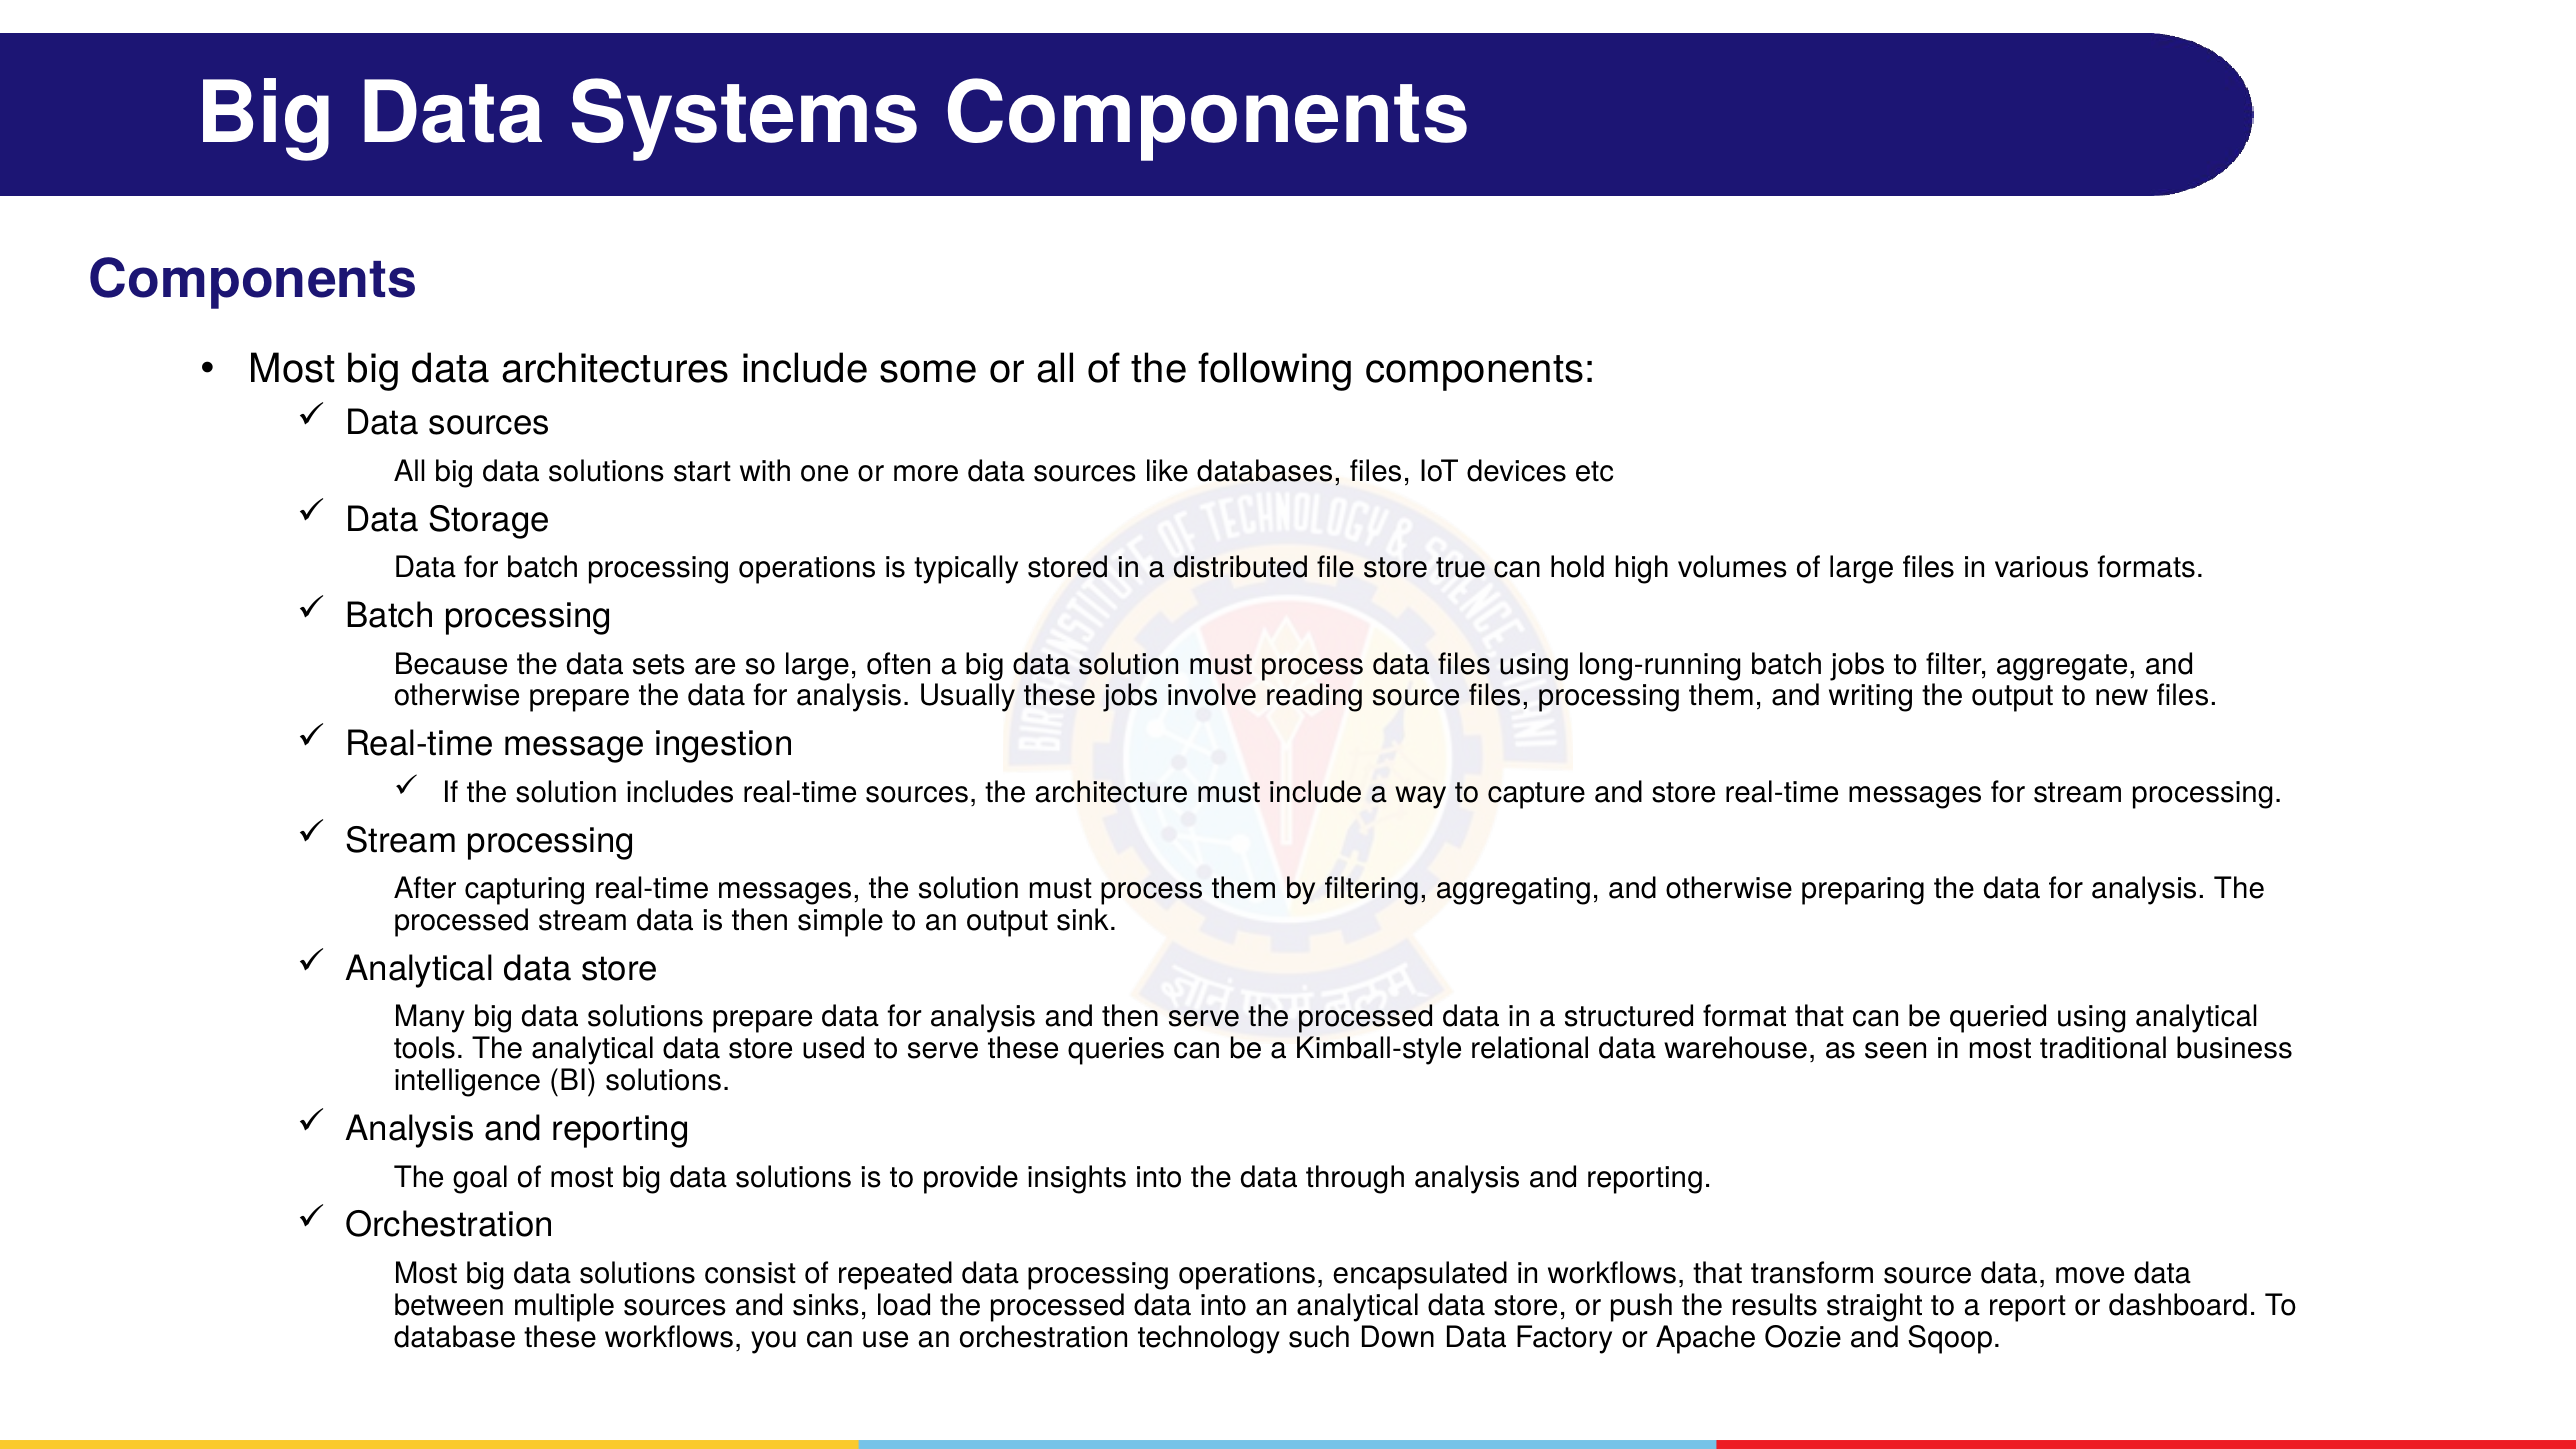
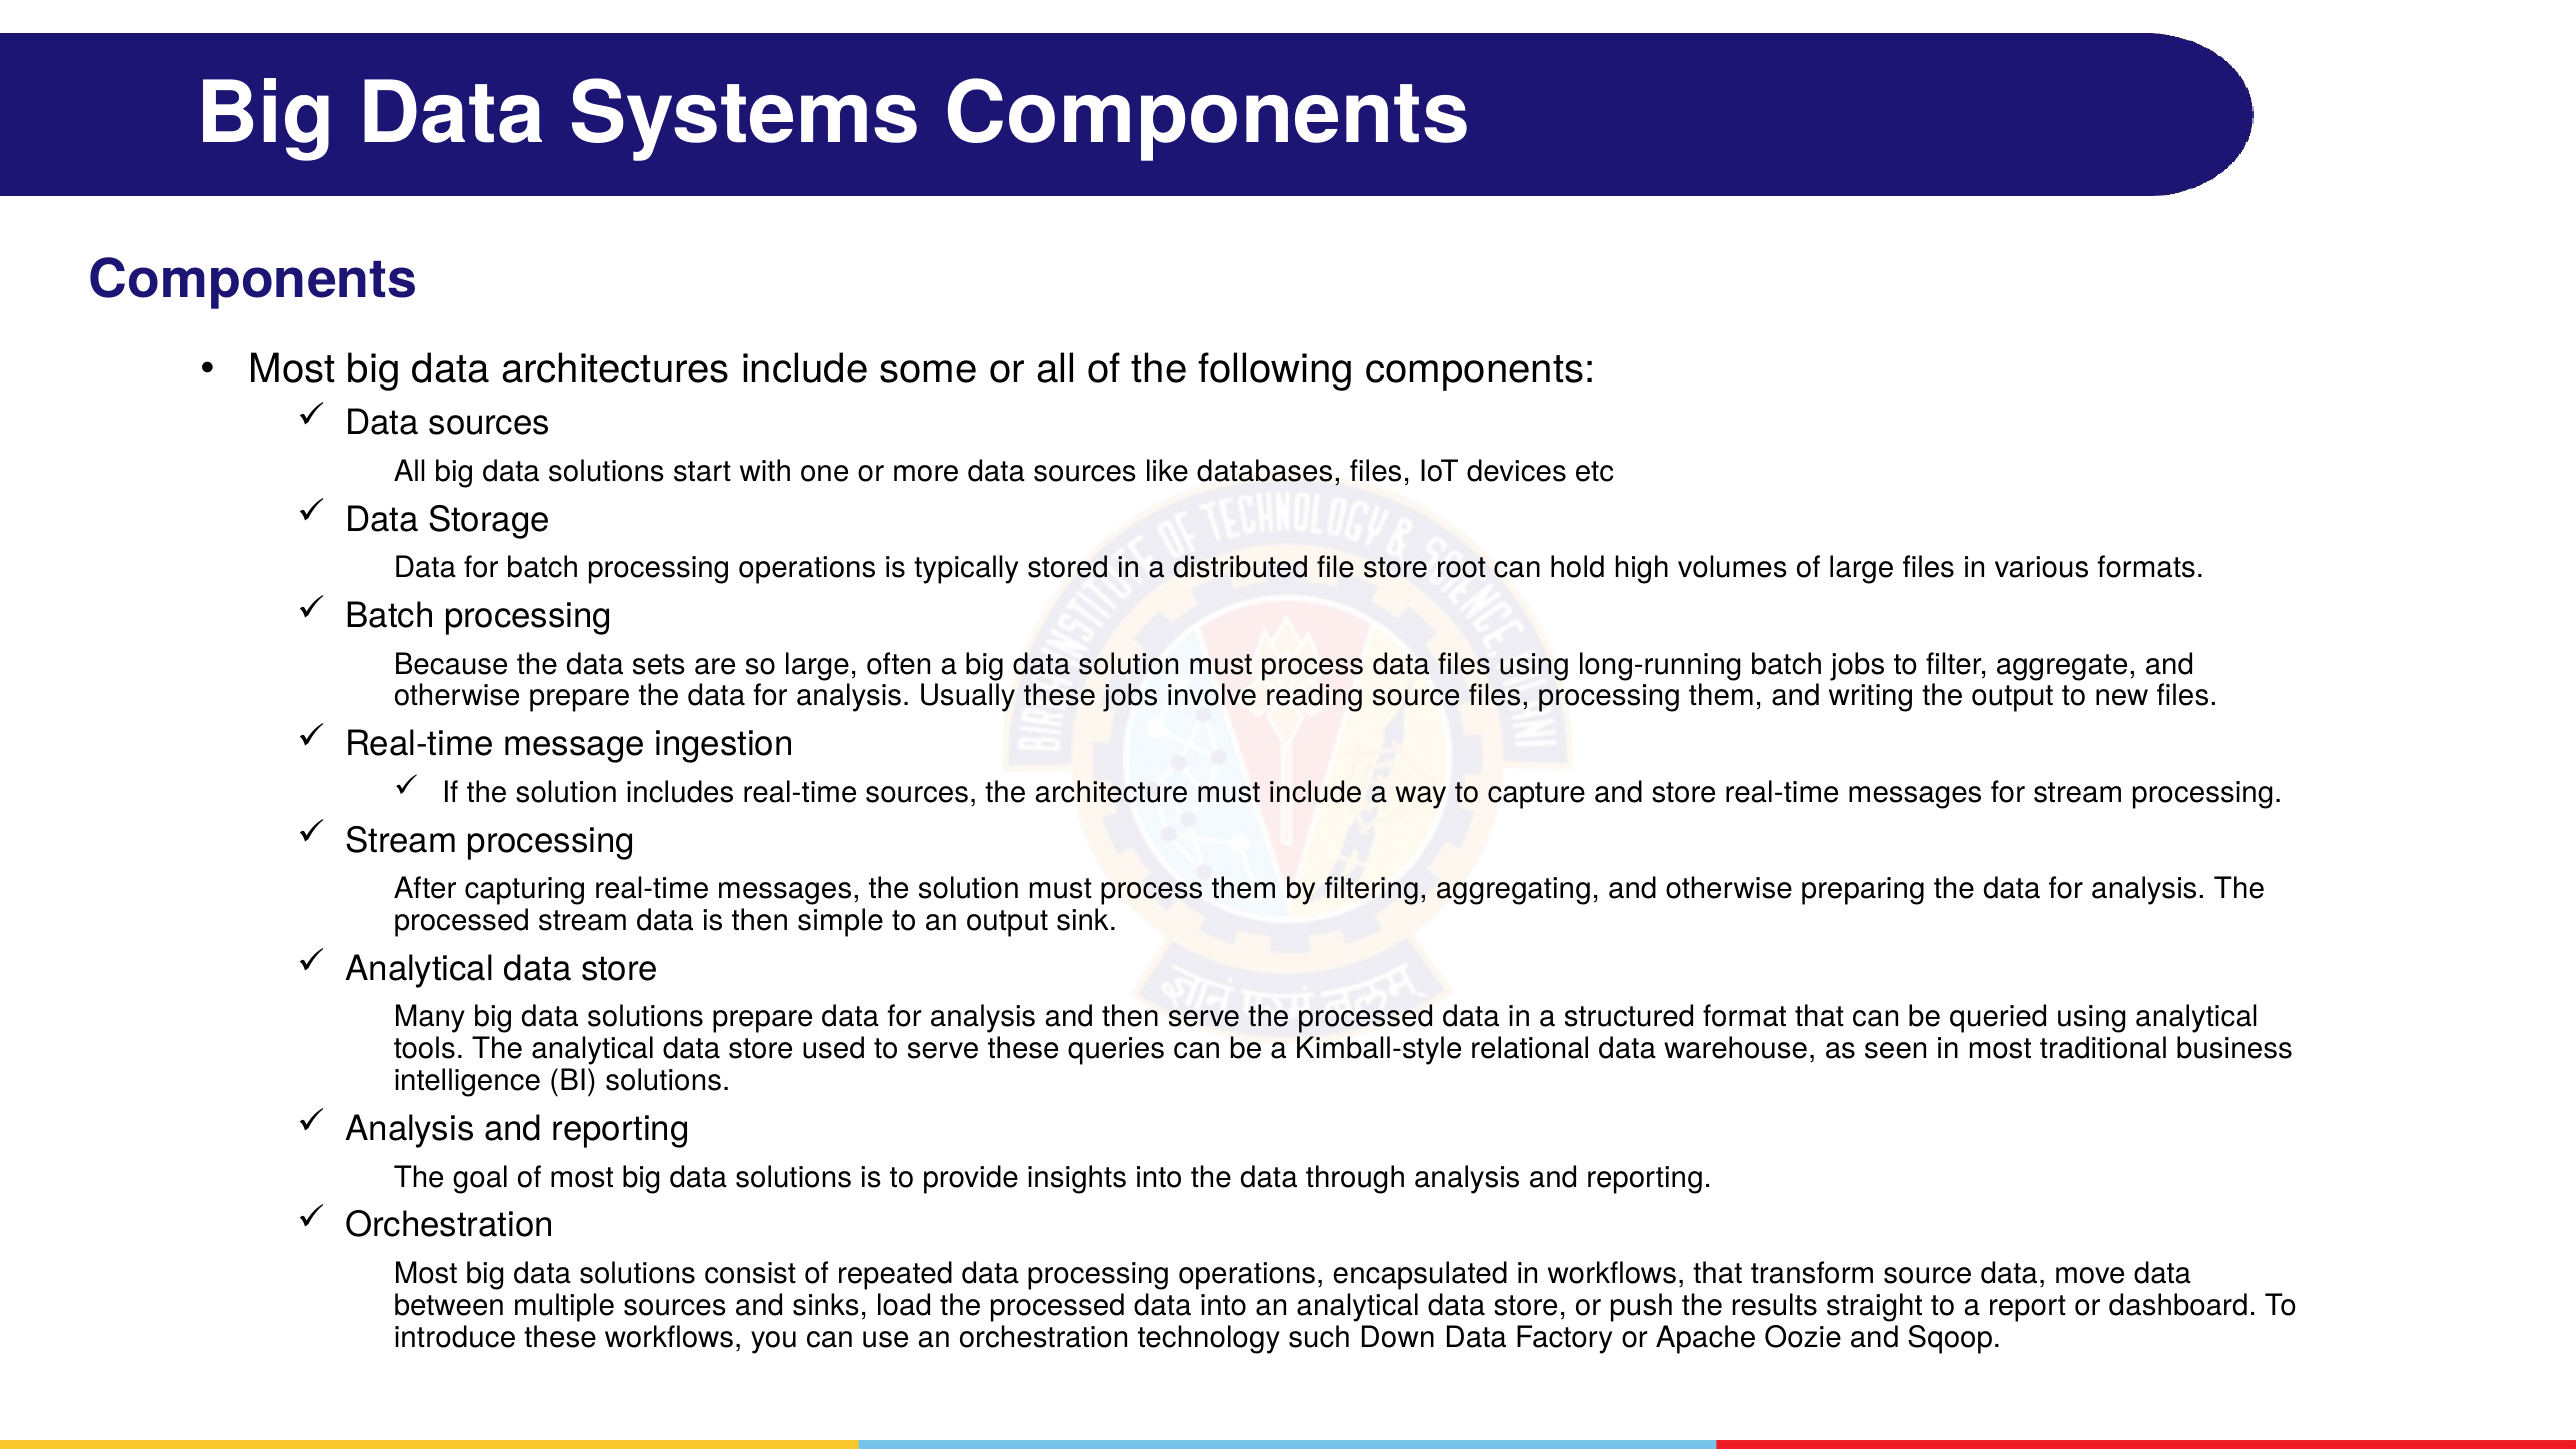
true: true -> root (1461, 568)
database: database -> introduce (455, 1337)
